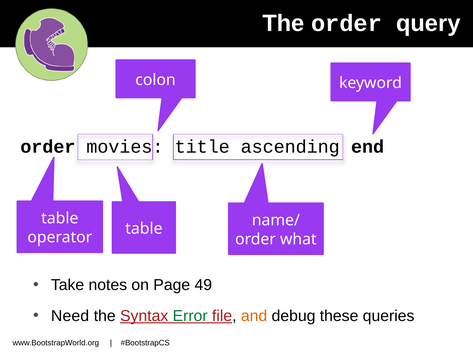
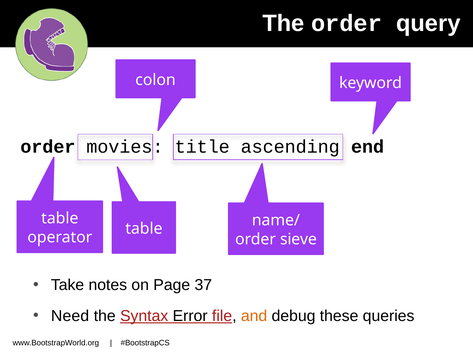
what: what -> sieve (298, 239)
49: 49 -> 37 (203, 285)
Error colour: green -> black (190, 316)
